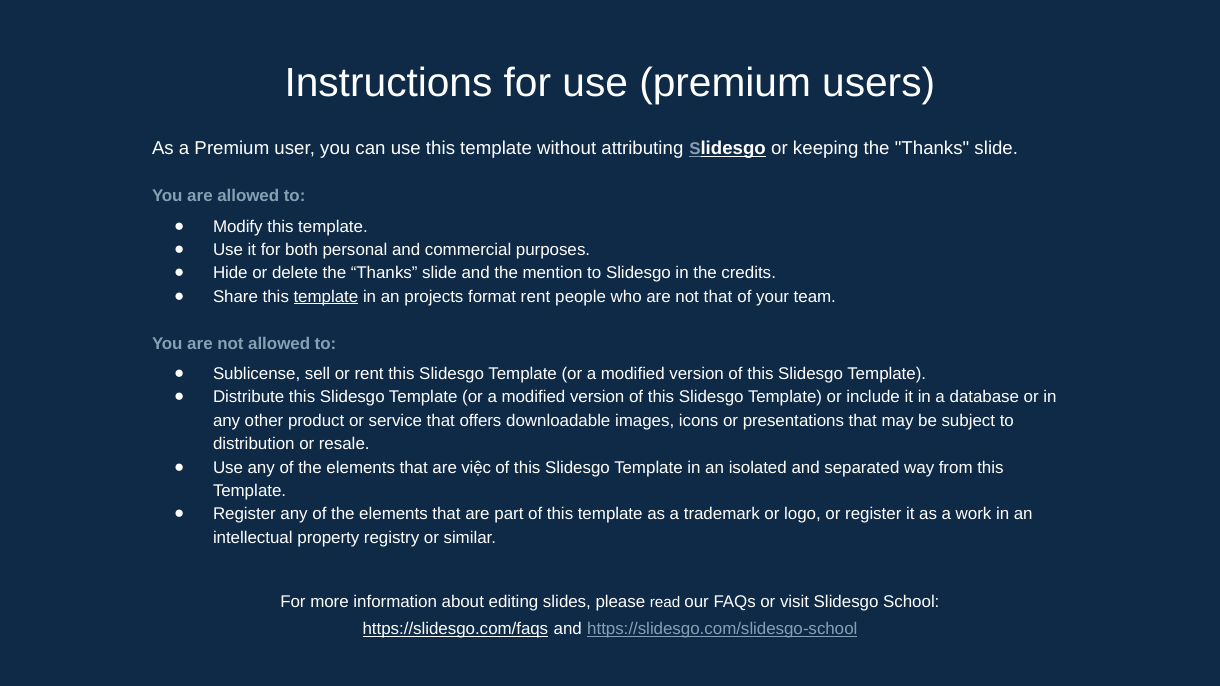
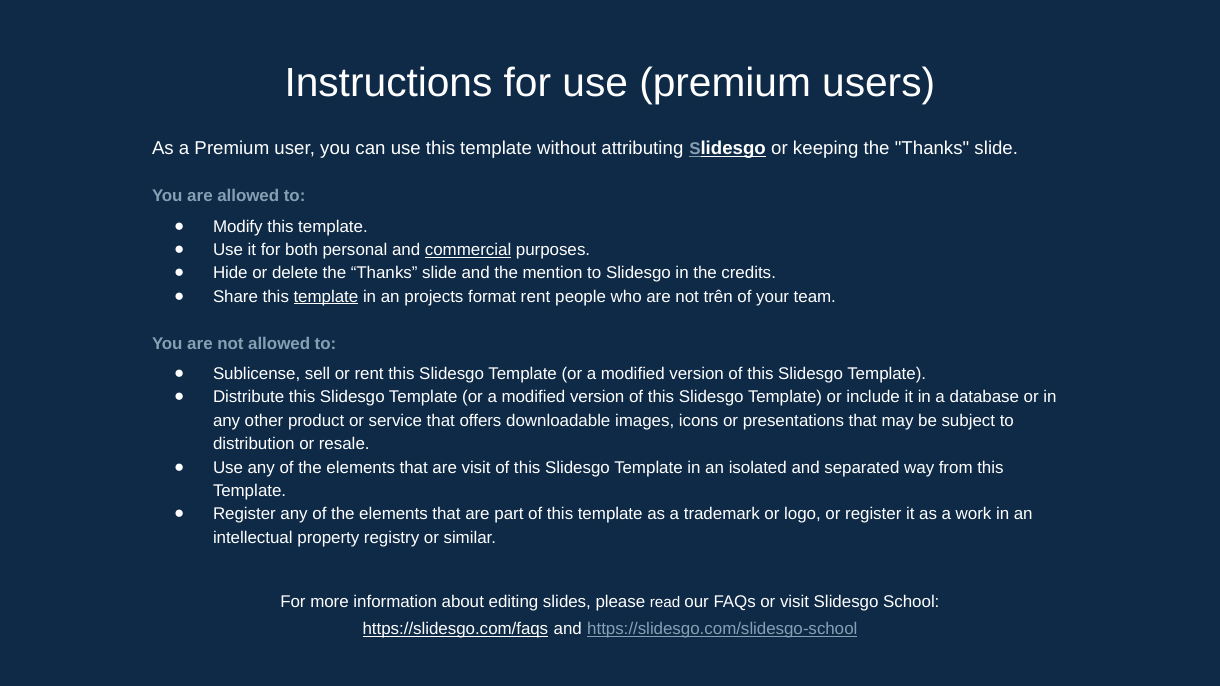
commercial underline: none -> present (468, 250)
not that: that -> trên (718, 297)
are việc: việc -> visit (476, 468)
